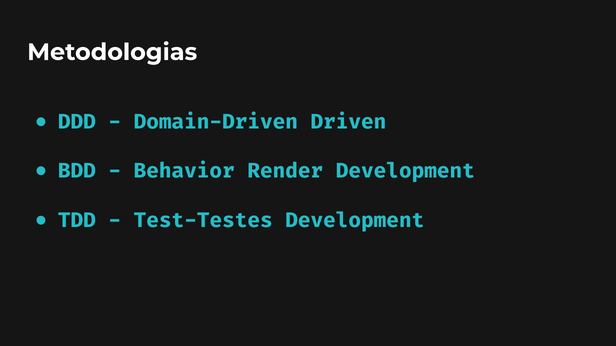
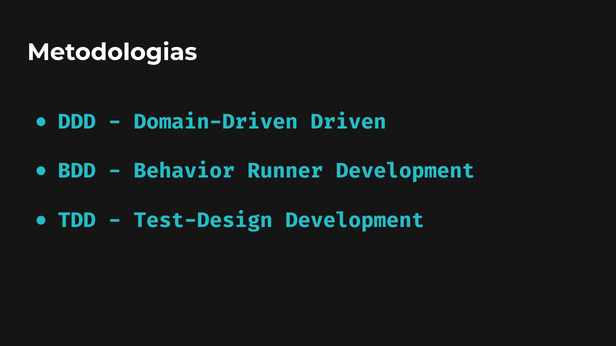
Render: Render -> Runner (285, 171)
Test-Testes: Test-Testes -> Test-Design (203, 221)
